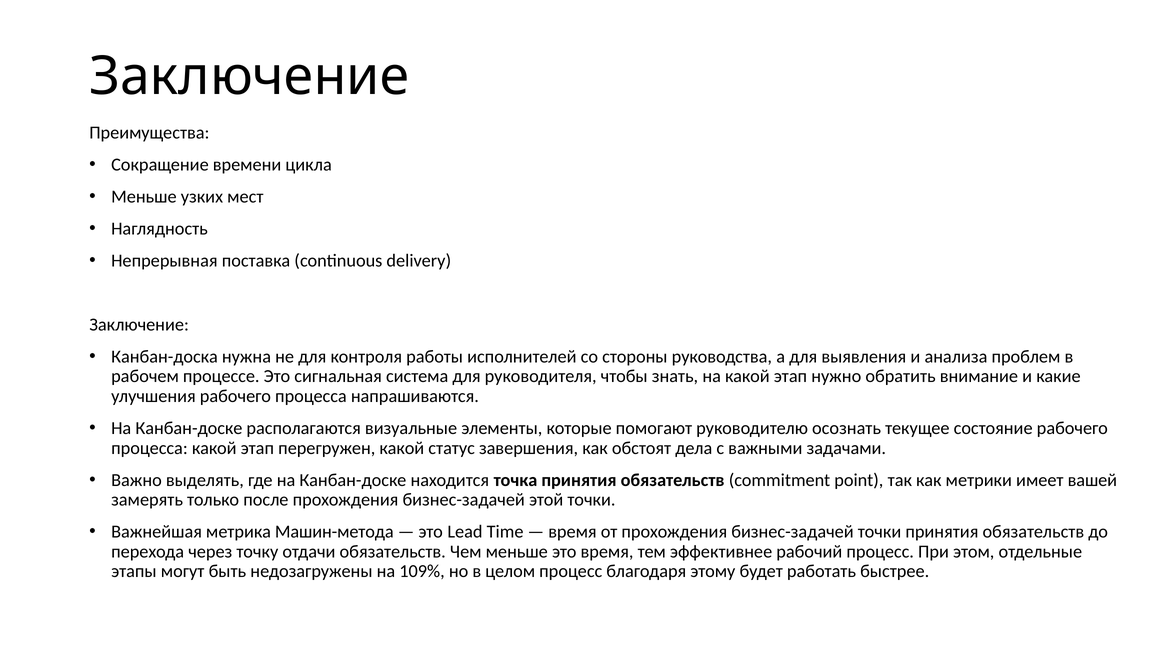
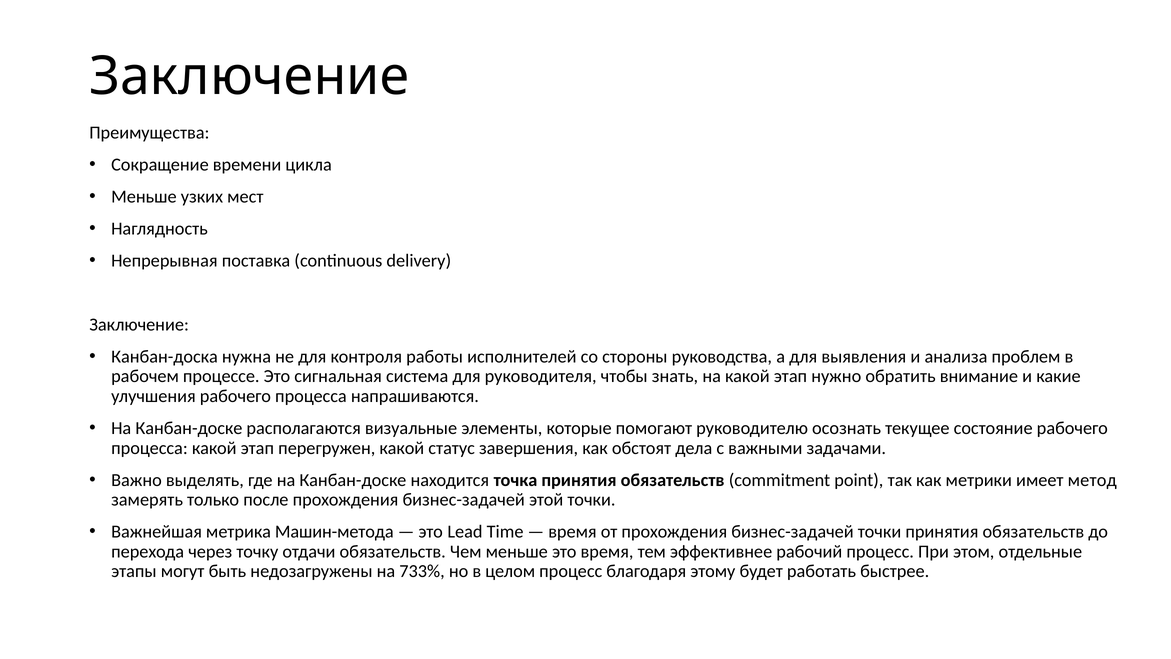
вашей: вашей -> метод (1092, 480)
109%: 109% -> 733% (422, 571)
